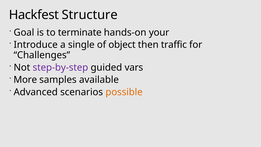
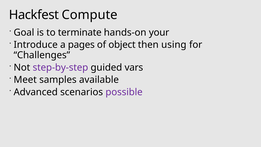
Structure: Structure -> Compute (90, 15)
single: single -> pages (81, 45)
traffic: traffic -> using (174, 45)
More: More -> Meet (25, 80)
possible colour: orange -> purple (124, 92)
